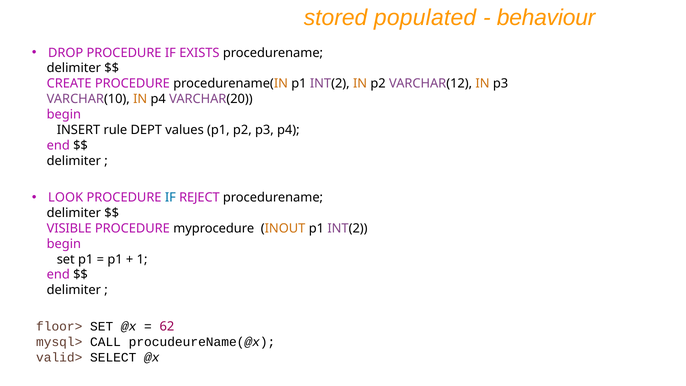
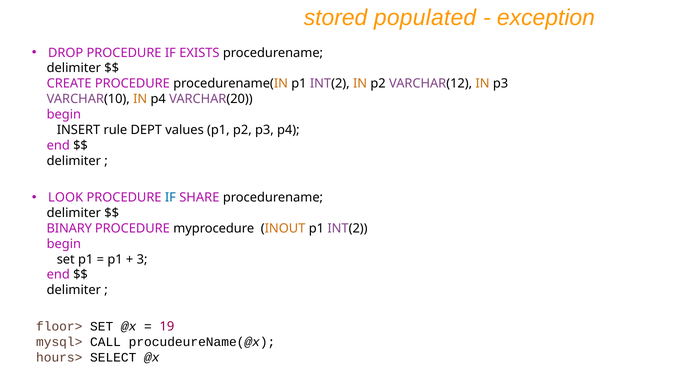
behaviour: behaviour -> exception (546, 18)
REJECT: REJECT -> SHARE (199, 197)
VISIBLE: VISIBLE -> BINARY (69, 228)
1: 1 -> 3 (142, 259)
62: 62 -> 19 (167, 326)
valid>: valid> -> hours> (59, 357)
